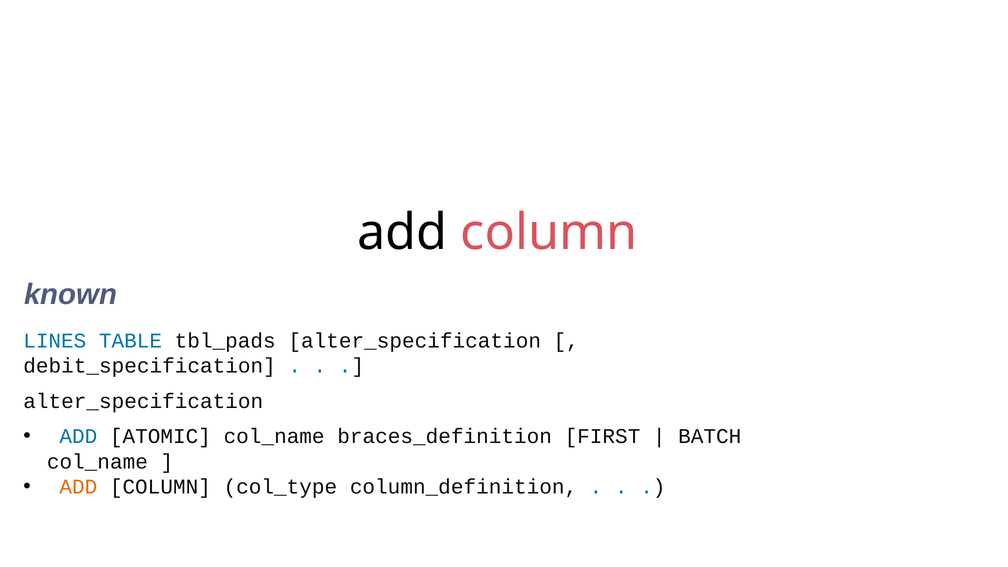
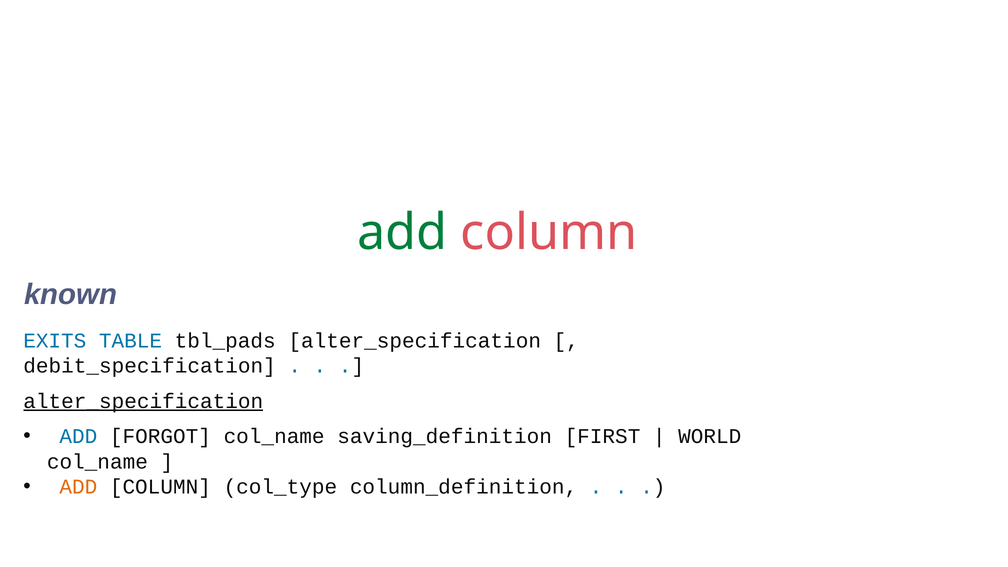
add colour: black -> green (402, 233)
LINES: LINES -> EXITS (55, 341)
alter_specification underline: none -> present (143, 401)
ATOMIC: ATOMIC -> FORGOT (160, 437)
braces_definition: braces_definition -> saving_definition (445, 437)
BATCH: BATCH -> WORLD (710, 437)
